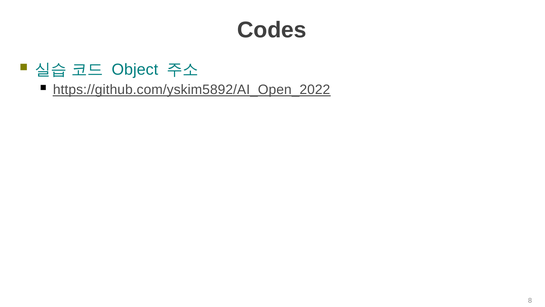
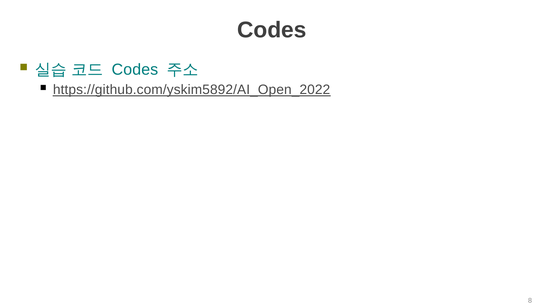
Object: Object -> Codes (135, 69)
